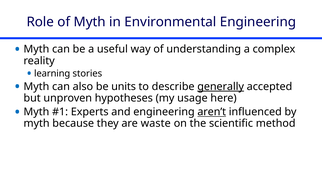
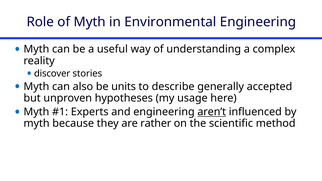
learning: learning -> discover (52, 74)
generally underline: present -> none (221, 87)
waste: waste -> rather (156, 124)
